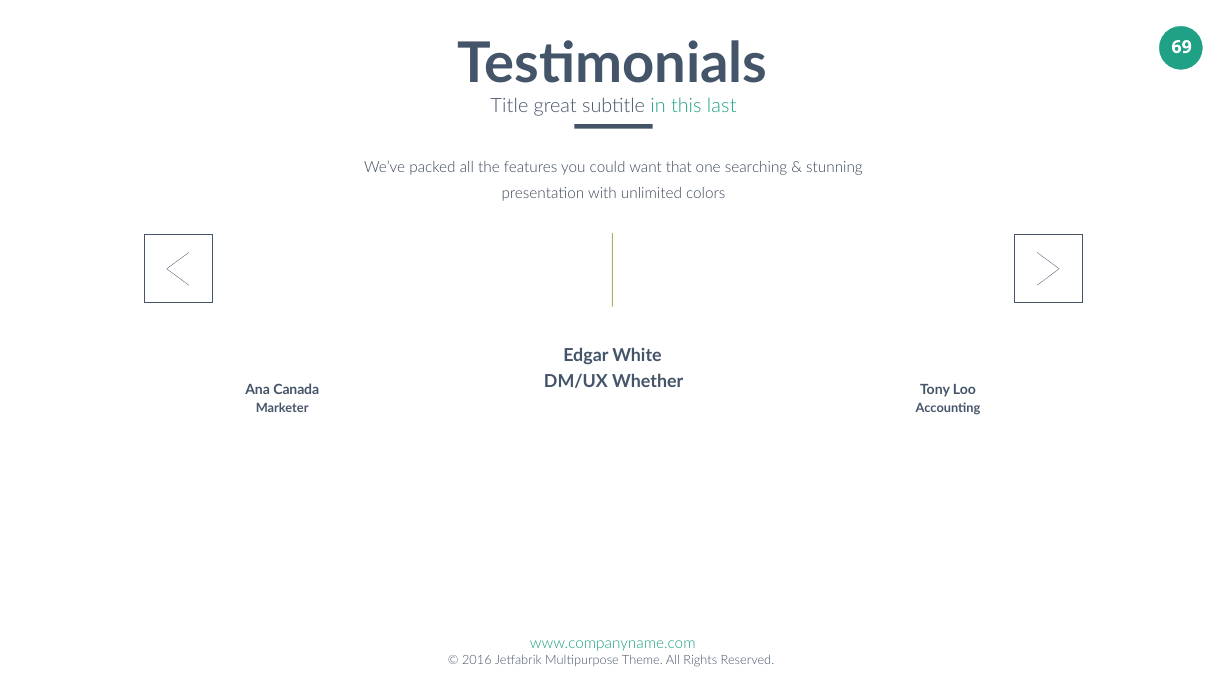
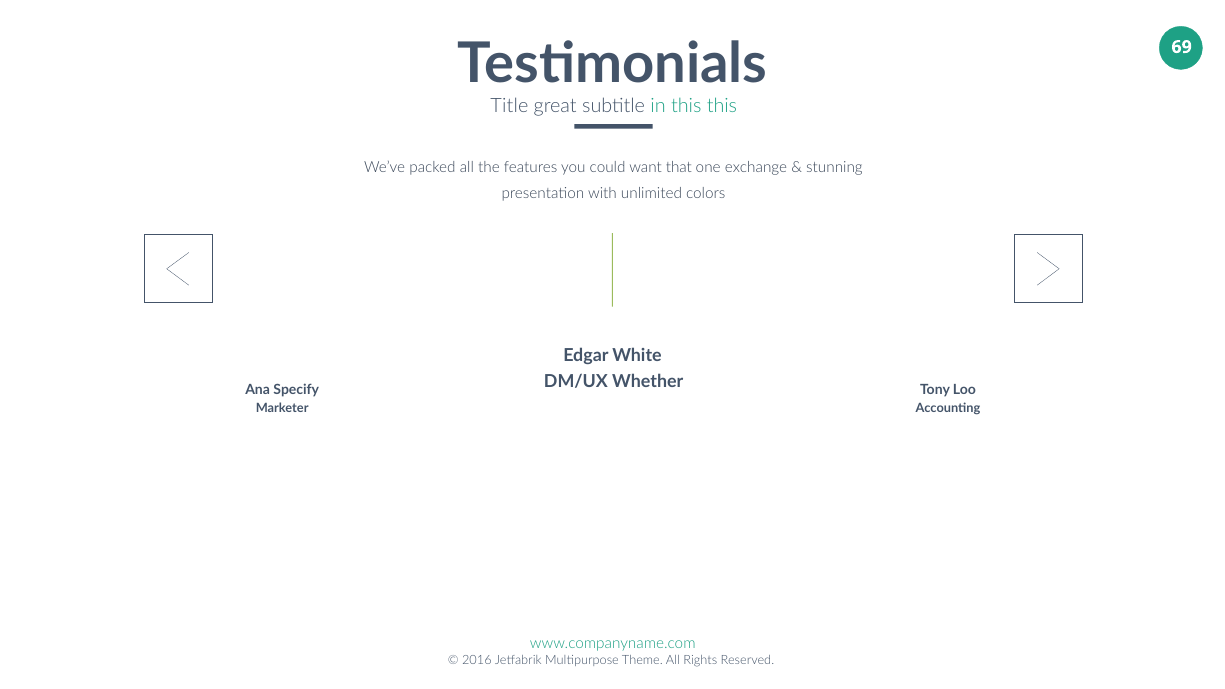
this last: last -> this (722, 106)
searching: searching -> exchange (756, 168)
Canada: Canada -> Specify (296, 390)
